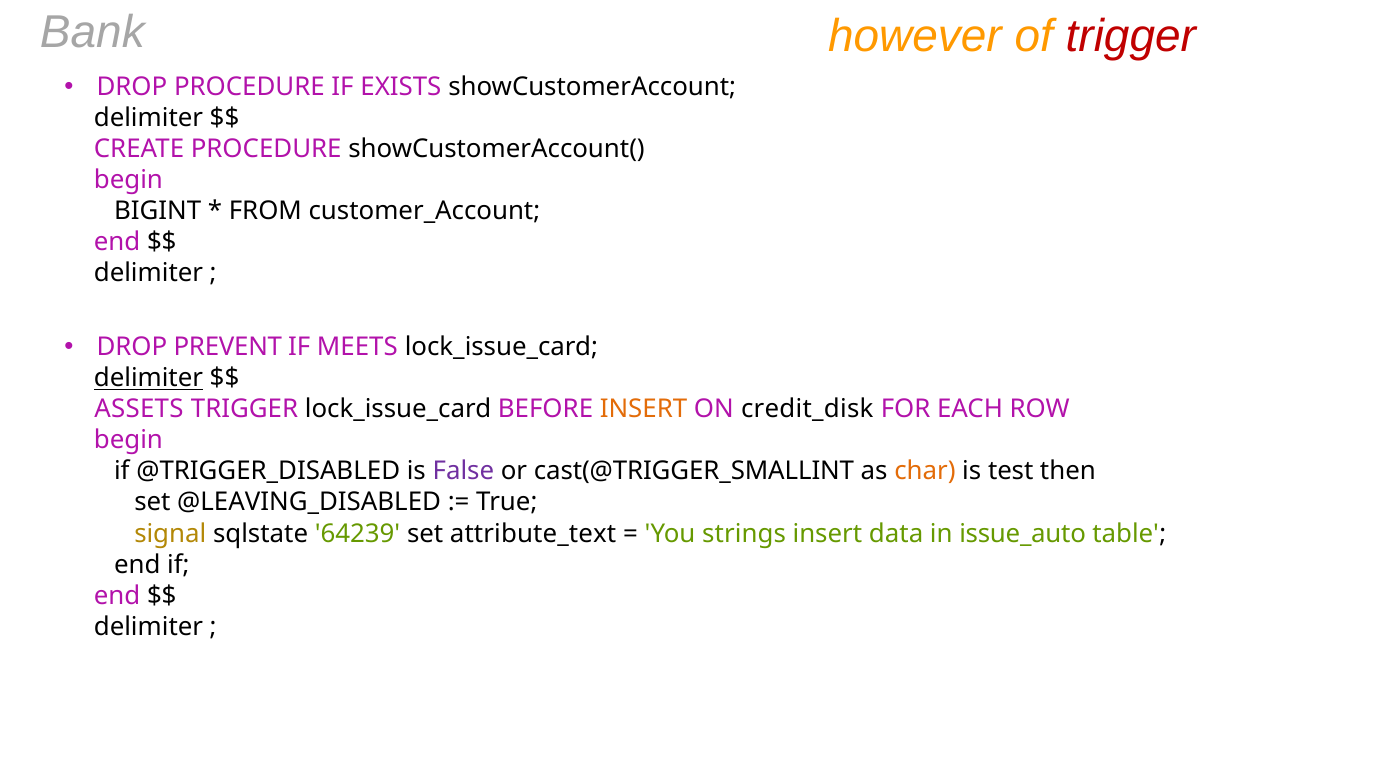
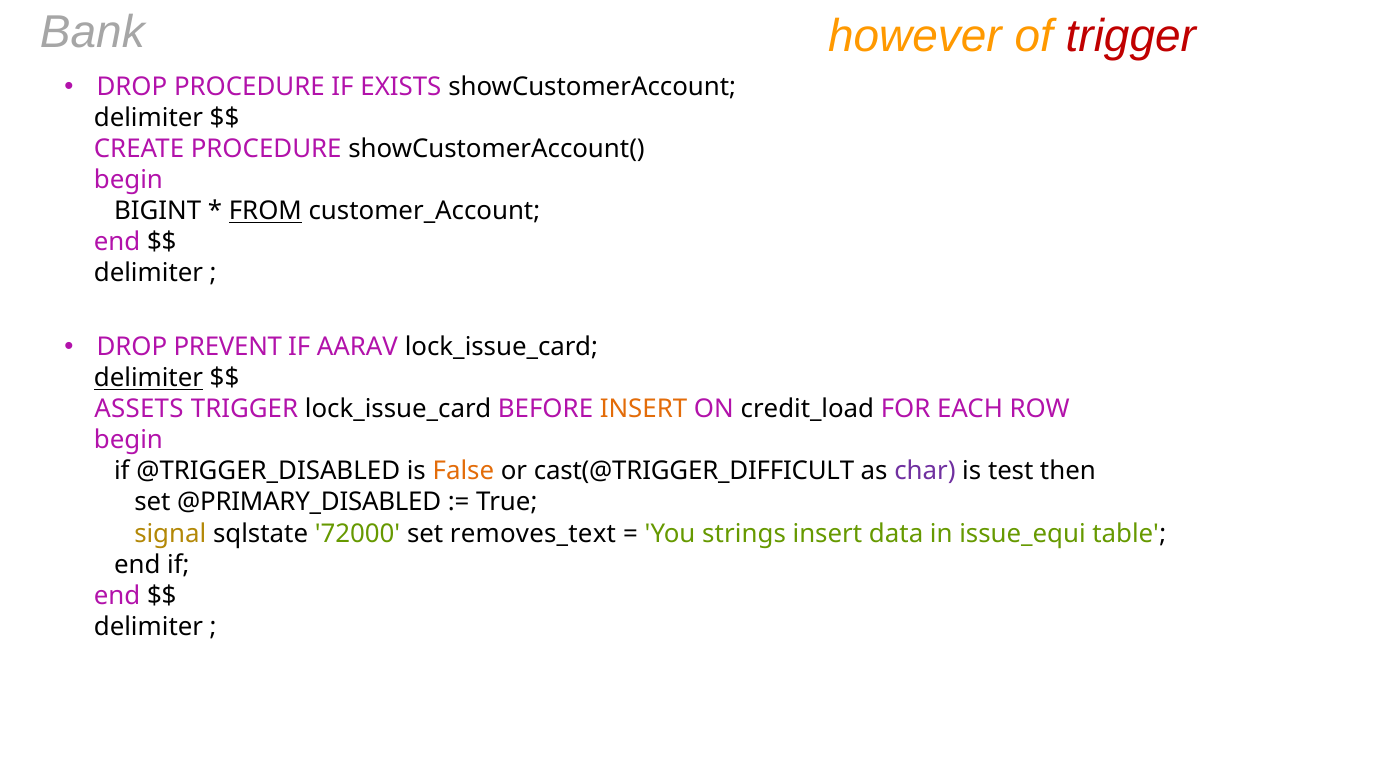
FROM underline: none -> present (265, 211)
MEETS: MEETS -> AARAV (357, 347)
credit_disk: credit_disk -> credit_load (807, 409)
False colour: purple -> orange (463, 471)
cast(@TRIGGER_SMALLINT: cast(@TRIGGER_SMALLINT -> cast(@TRIGGER_DIFFICULT (694, 471)
char colour: orange -> purple (925, 471)
@LEAVING_DISABLED: @LEAVING_DISABLED -> @PRIMARY_DISABLED (309, 502)
64239: 64239 -> 72000 (357, 533)
attribute_text: attribute_text -> removes_text (533, 533)
issue_auto: issue_auto -> issue_equi (1022, 533)
